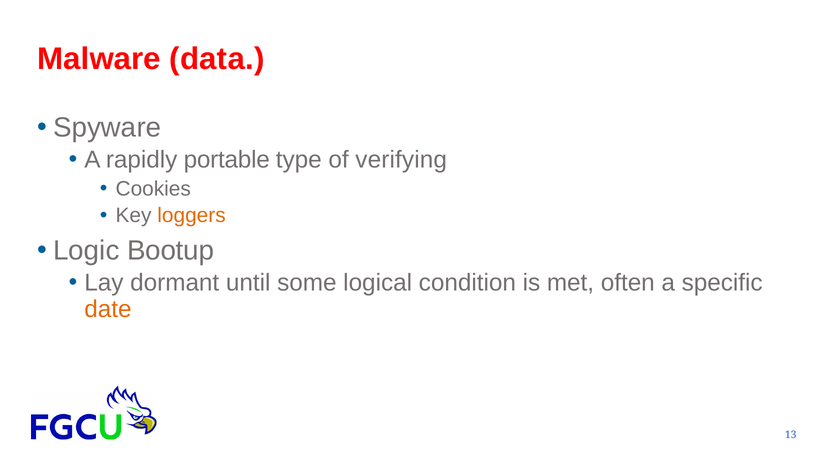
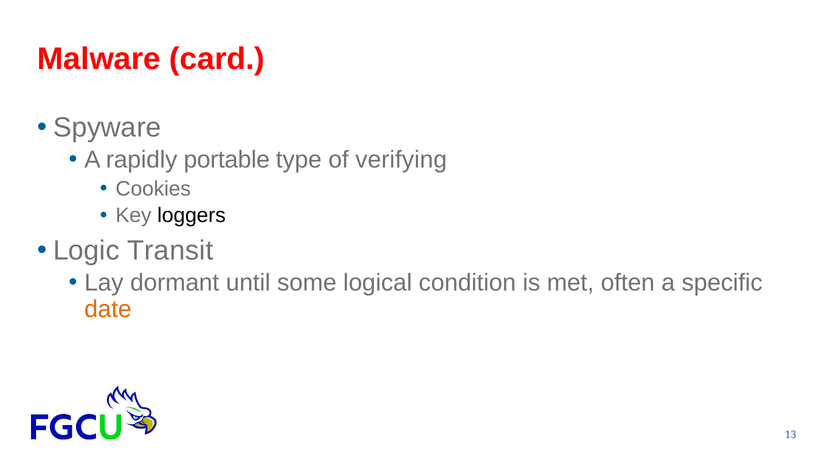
data: data -> card (217, 59)
loggers colour: orange -> black (191, 216)
Bootup: Bootup -> Transit (170, 250)
